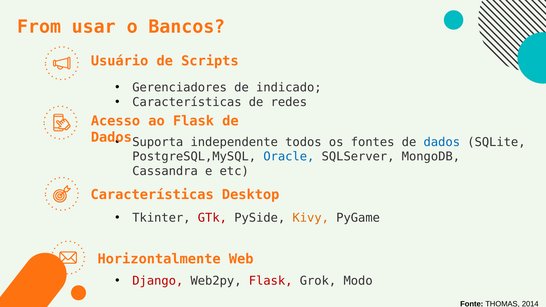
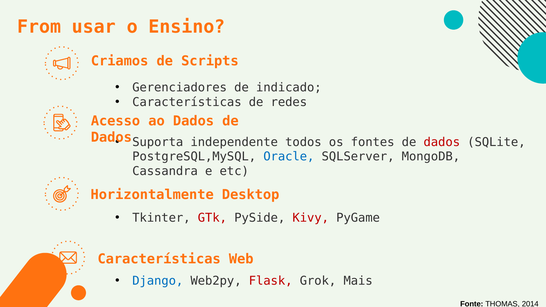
Bancos: Bancos -> Ensino (187, 27)
Usuário: Usuário -> Criamos (120, 61)
ao Flask: Flask -> Dados (194, 121)
dados colour: blue -> red (442, 142)
Características: Características -> Horizontalmente (152, 195)
Kivy colour: orange -> red (311, 218)
Horizontalmente: Horizontalmente -> Características (159, 259)
Django colour: red -> blue (158, 281)
Modo: Modo -> Mais (358, 281)
